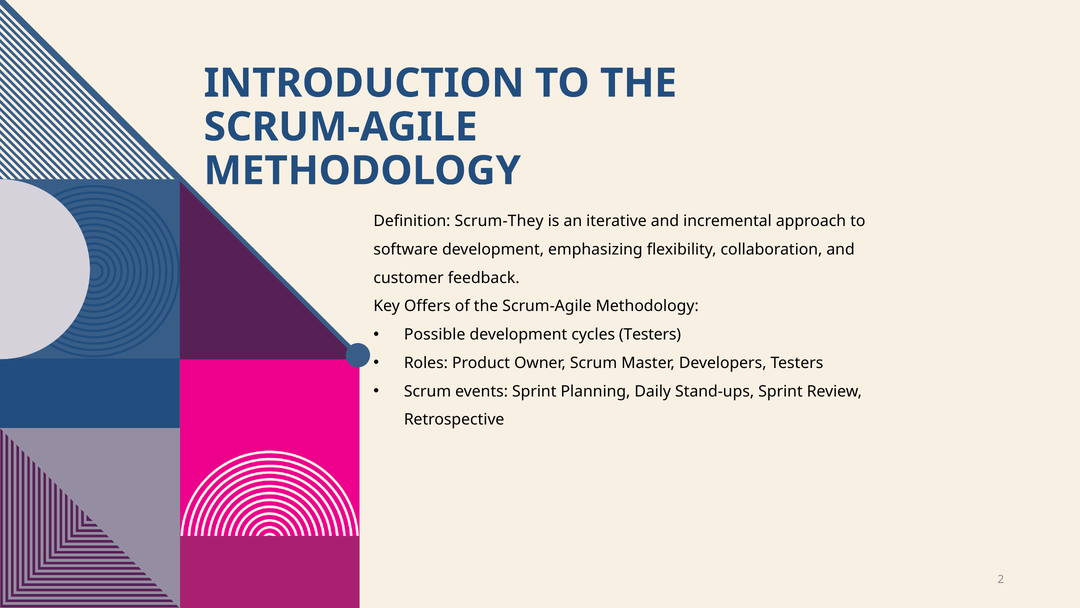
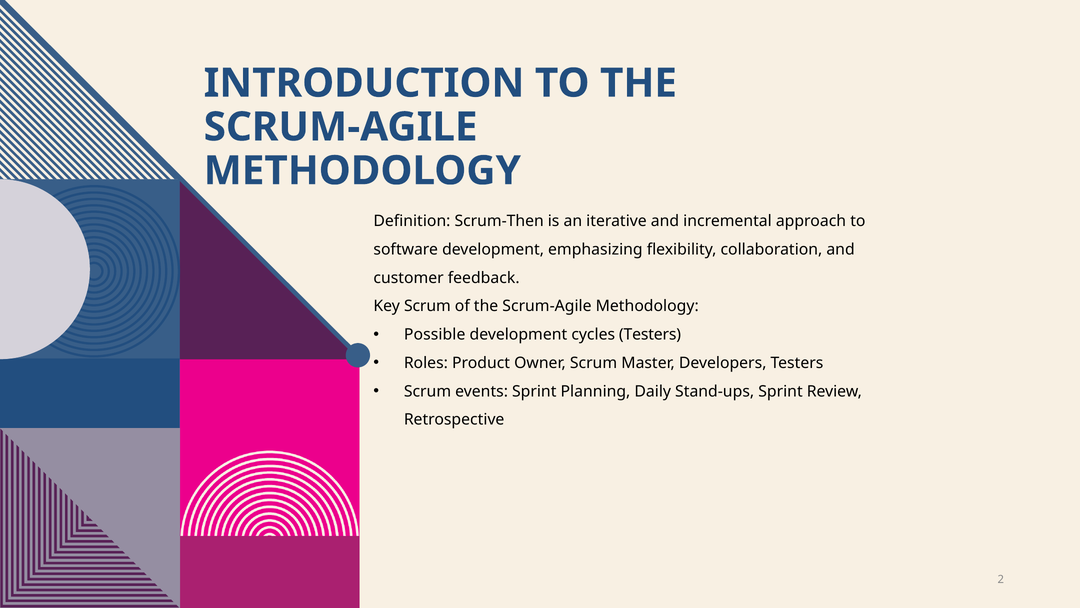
Scrum-They: Scrum-They -> Scrum-Then (499, 221)
Key Offers: Offers -> Scrum (427, 306)
